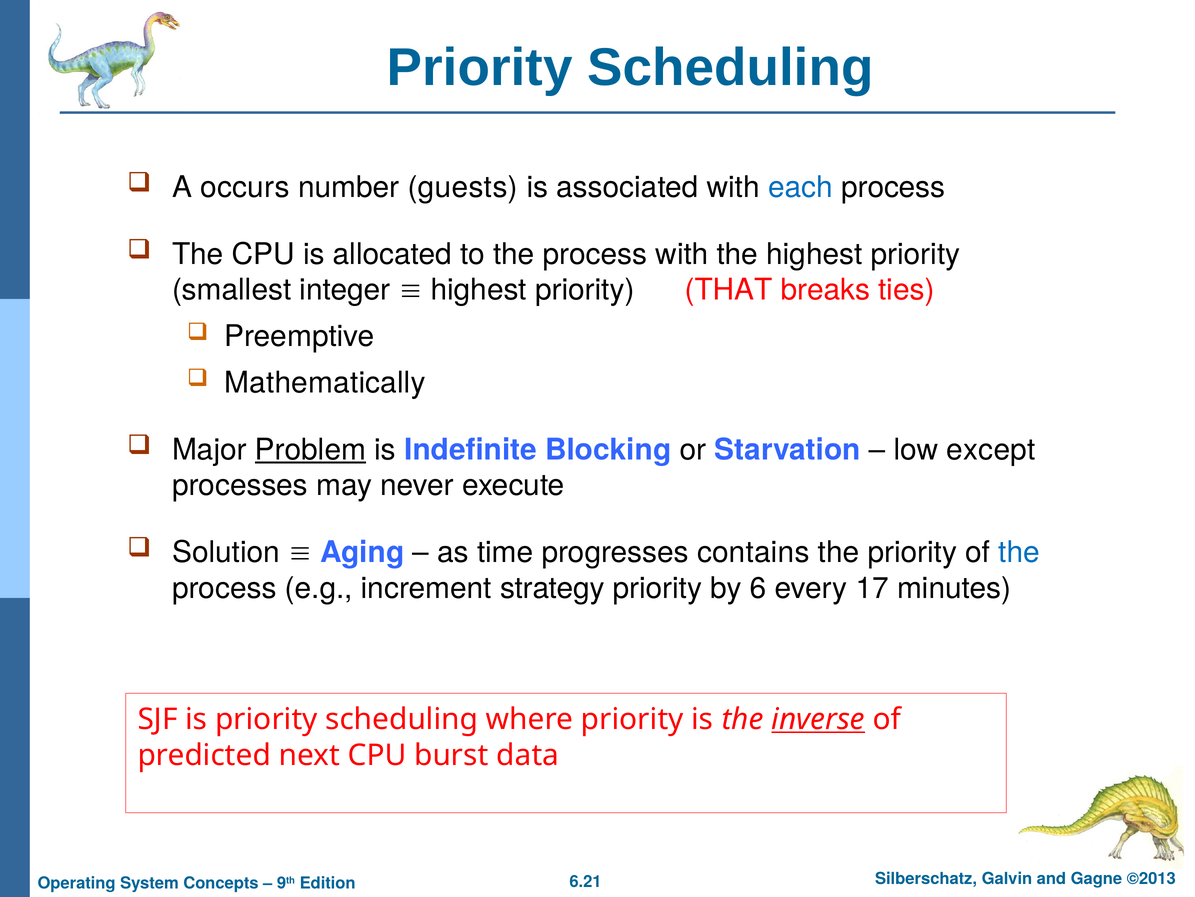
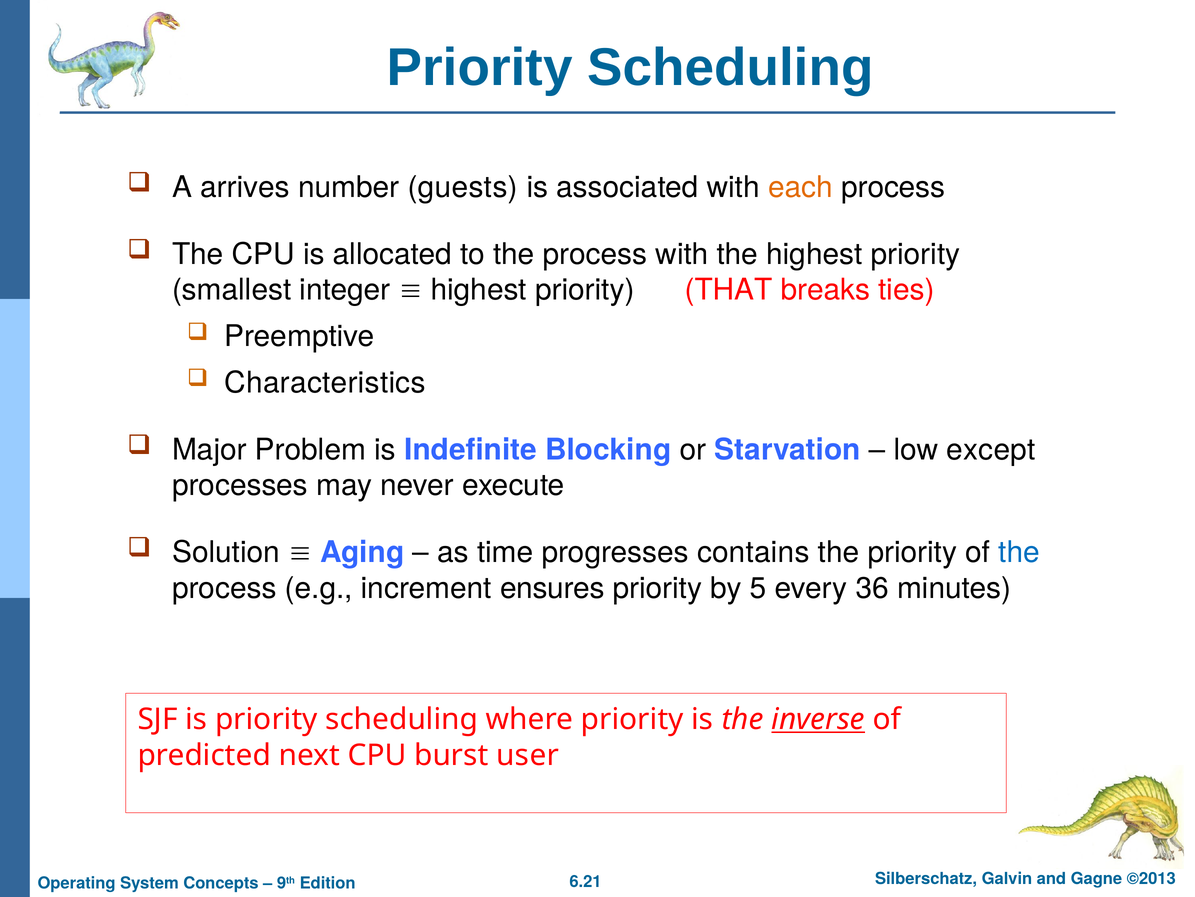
occurs: occurs -> arrives (245, 187)
each colour: blue -> orange (800, 187)
Mathematically: Mathematically -> Characteristics (325, 382)
Problem underline: present -> none (310, 449)
strategy: strategy -> ensures (552, 588)
6: 6 -> 5 (758, 588)
17: 17 -> 36 (872, 588)
data: data -> user (528, 755)
